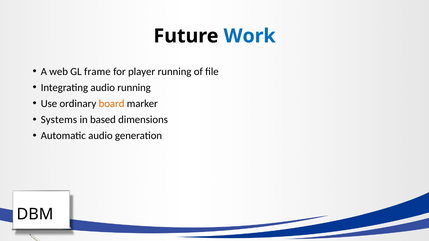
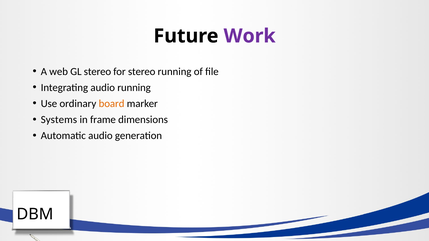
Work colour: blue -> purple (250, 36)
GL frame: frame -> stereo (97, 72)
for player: player -> stereo (142, 72)
based: based -> frame (103, 120)
